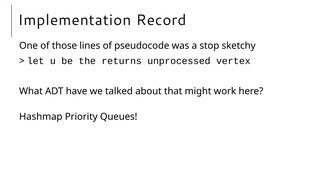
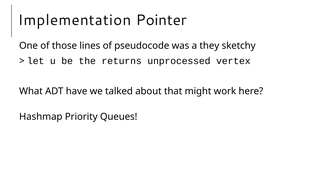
Record: Record -> Pointer (161, 20)
stop: stop -> they (209, 46)
